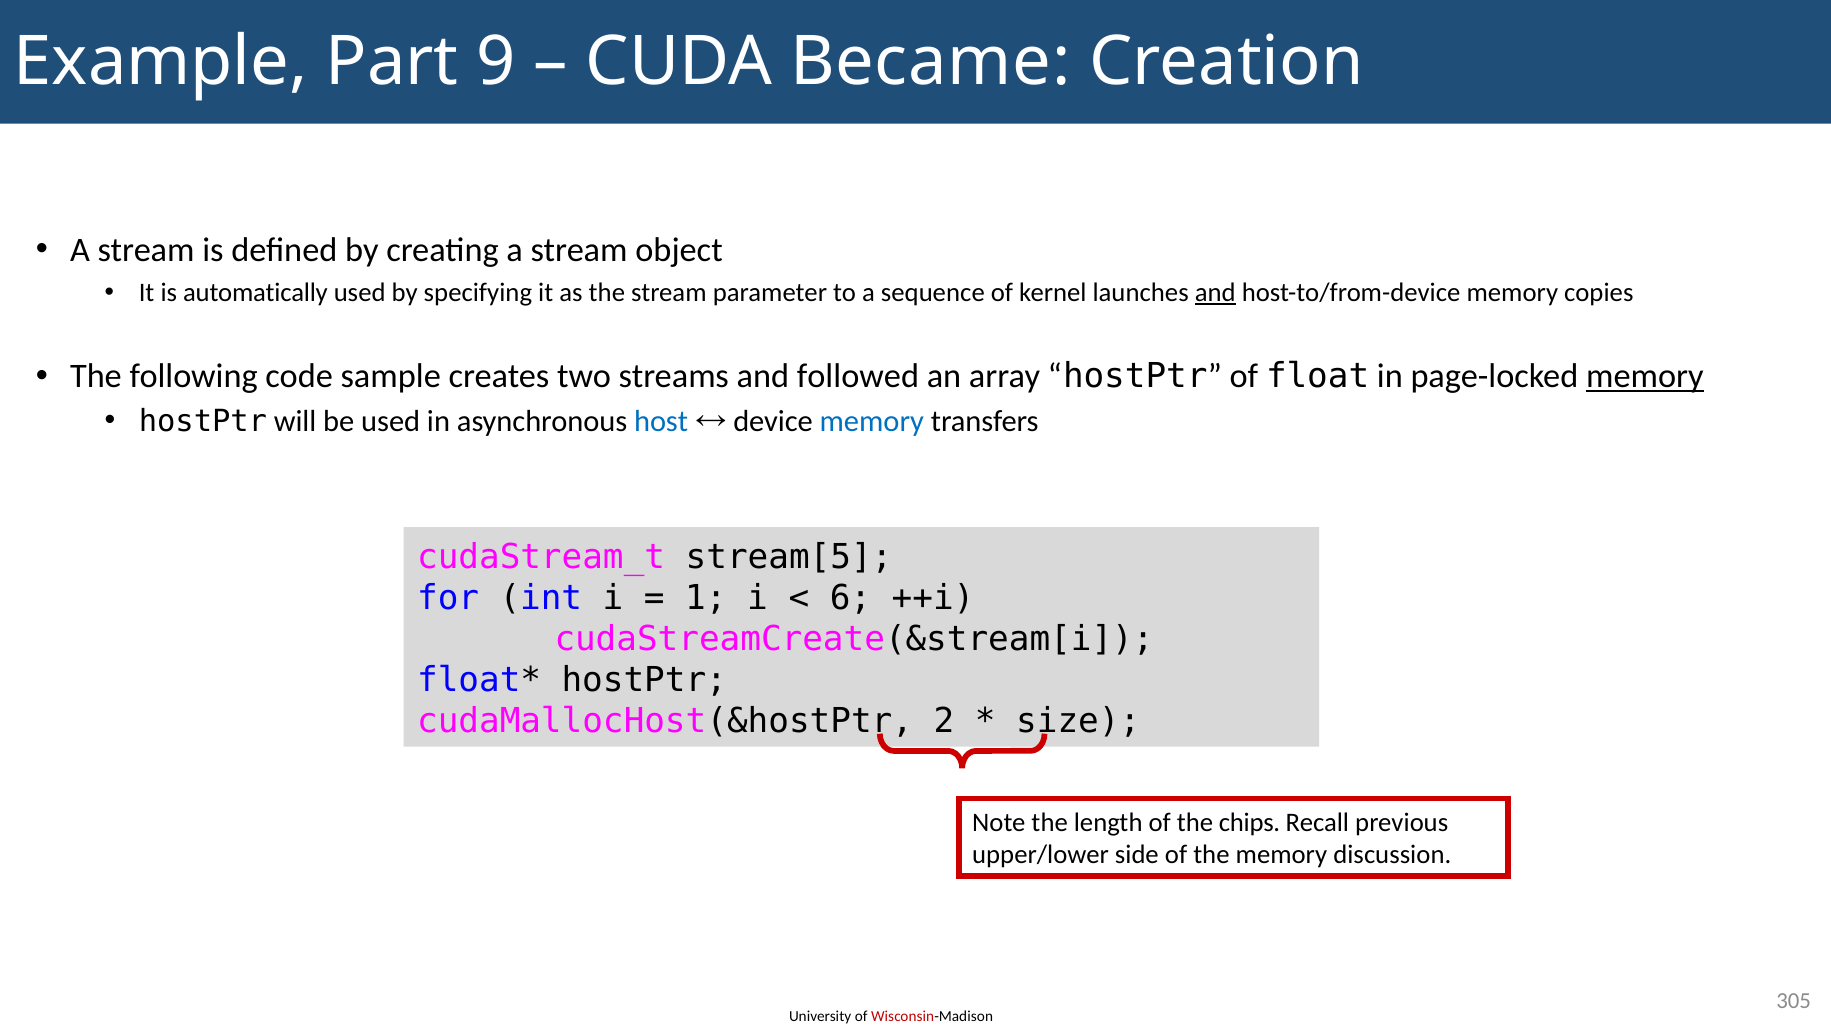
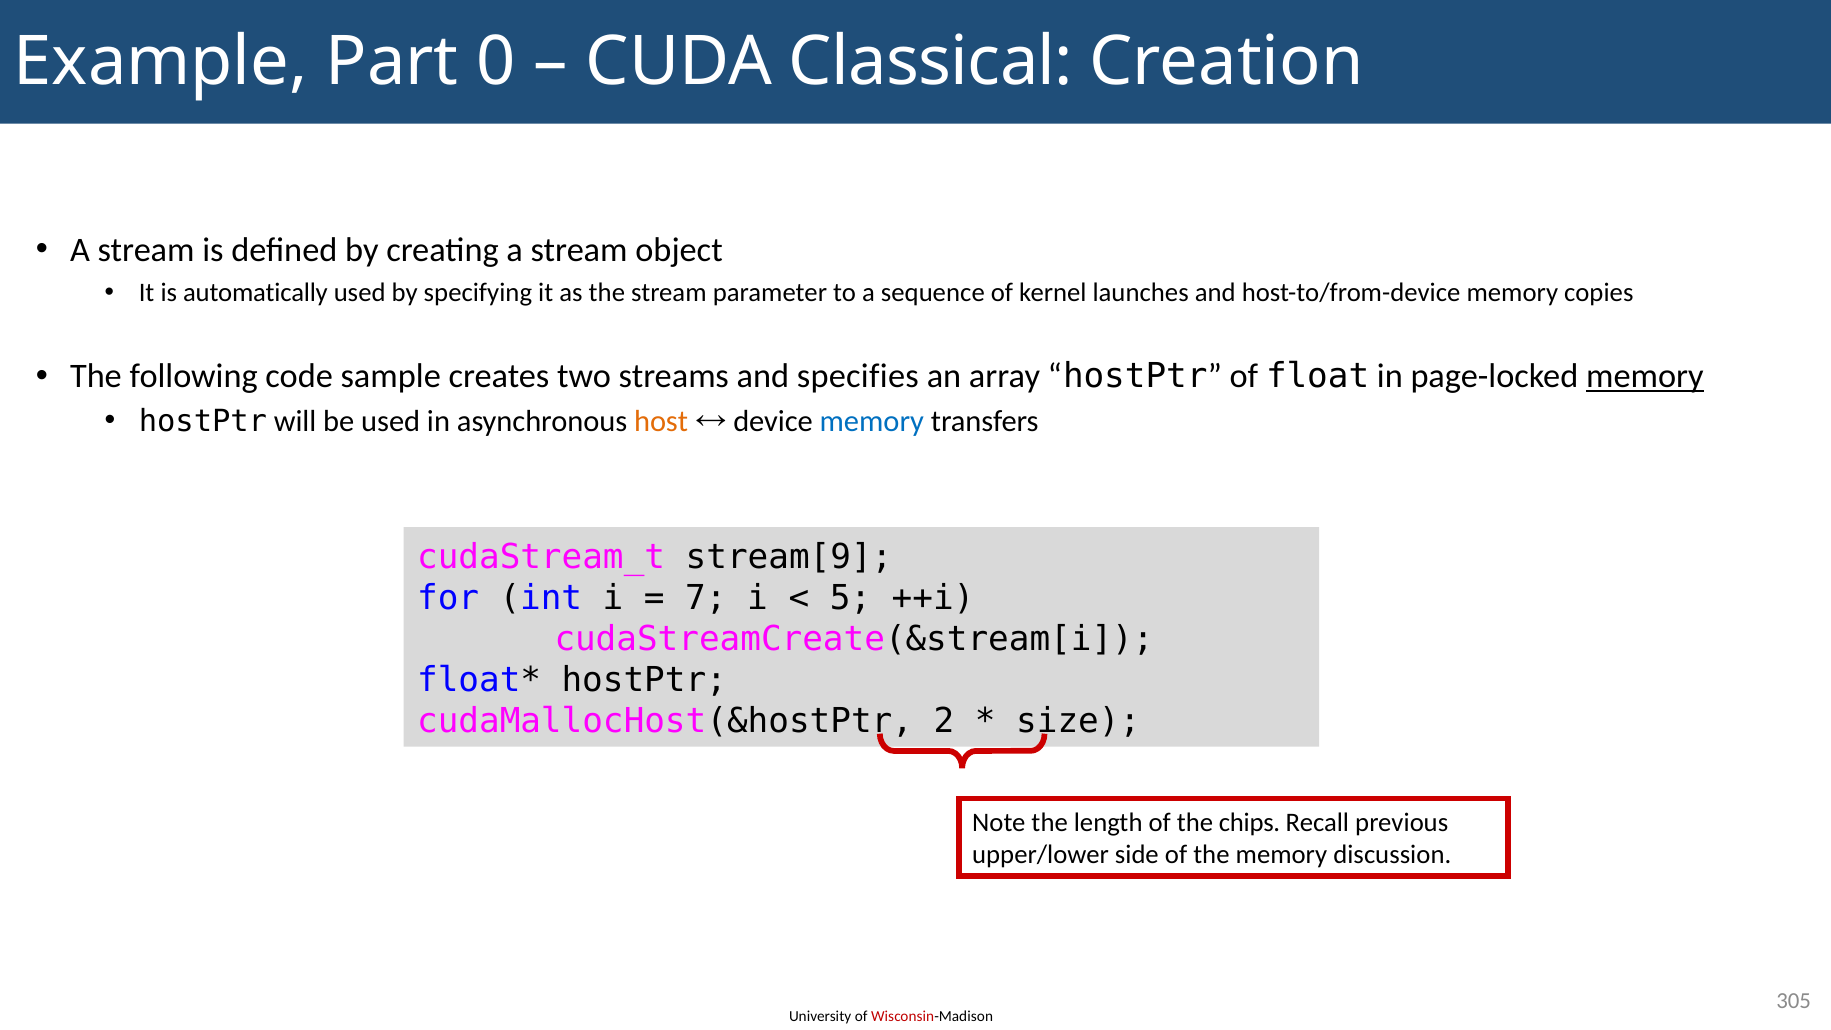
9: 9 -> 0 (496, 61)
Became: Became -> Classical (931, 61)
and underline: present -> none (1215, 292)
followed: followed -> specifies (858, 376)
host colour: blue -> orange (661, 421)
stream[5: stream[5 -> stream[9 (789, 557)
1: 1 -> 7 (706, 598)
6: 6 -> 5 (850, 598)
